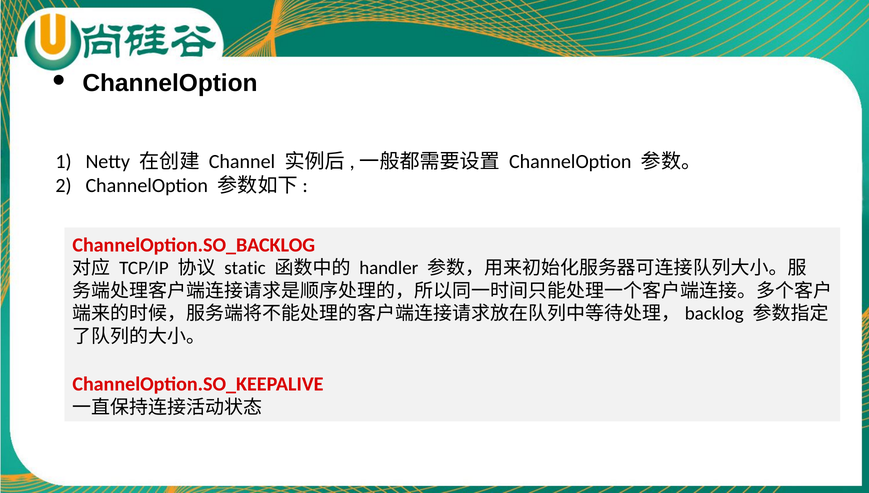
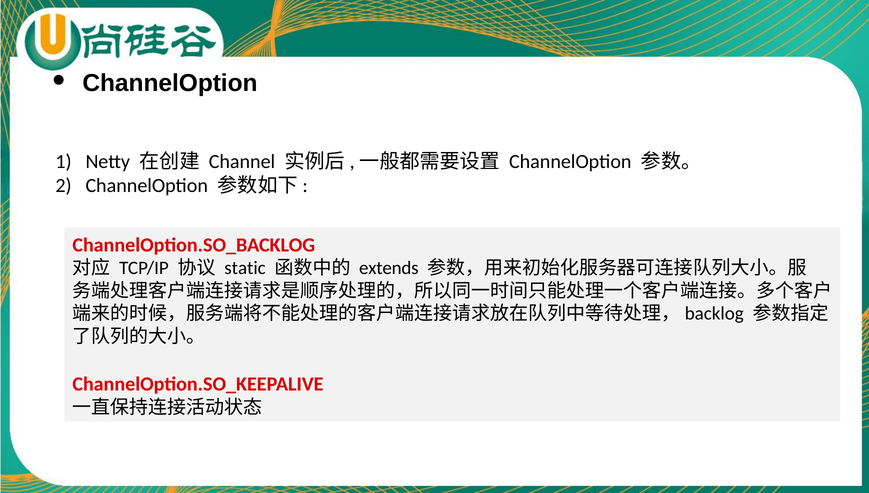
handler: handler -> extends (389, 268)
